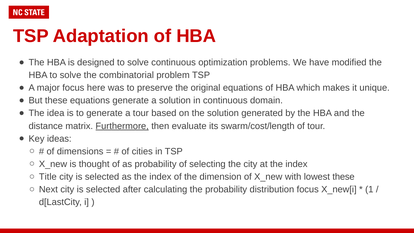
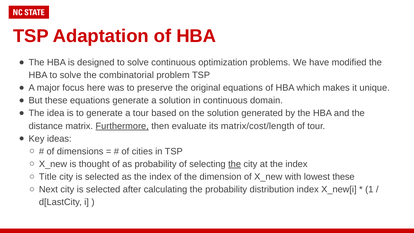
swarm/cost/length: swarm/cost/length -> matrix/cost/length (258, 126)
the underline: none -> present (235, 164)
distribution focus: focus -> index (308, 189)
